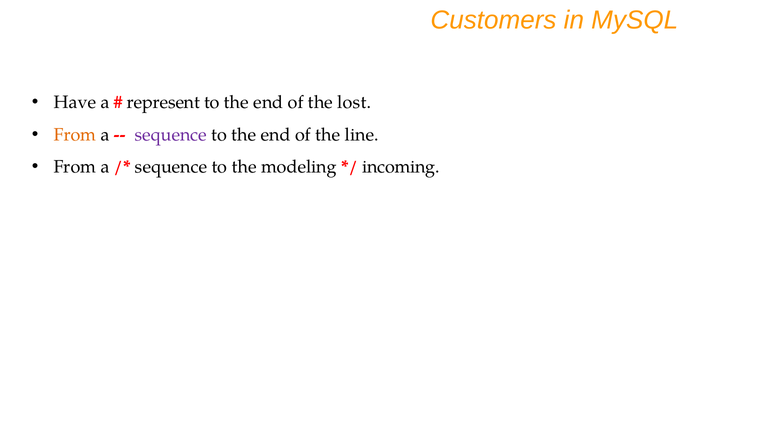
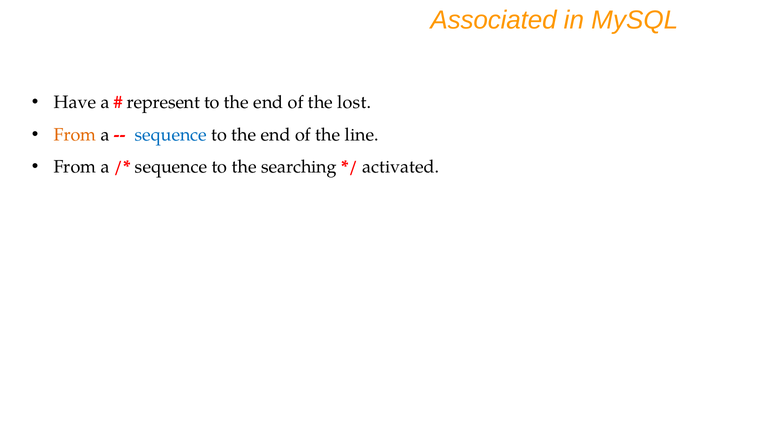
Customers: Customers -> Associated (494, 20)
sequence colour: purple -> blue (171, 135)
modeling: modeling -> searching (299, 167)
incoming: incoming -> activated (401, 167)
